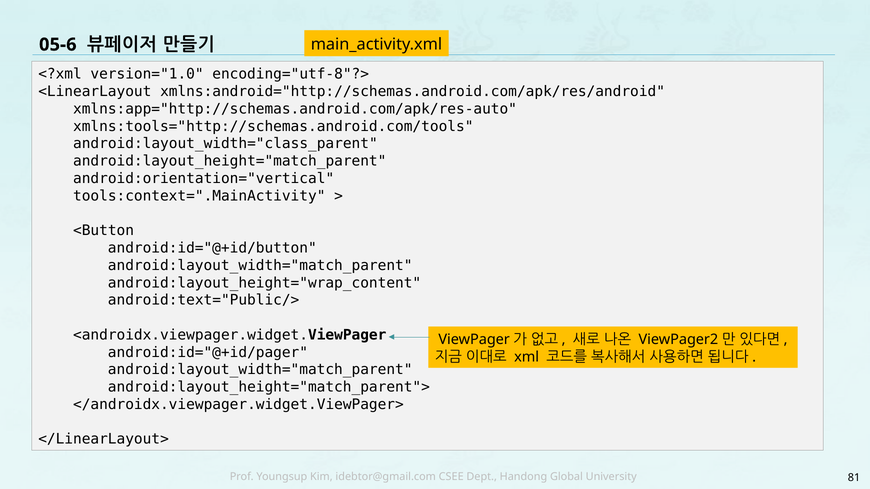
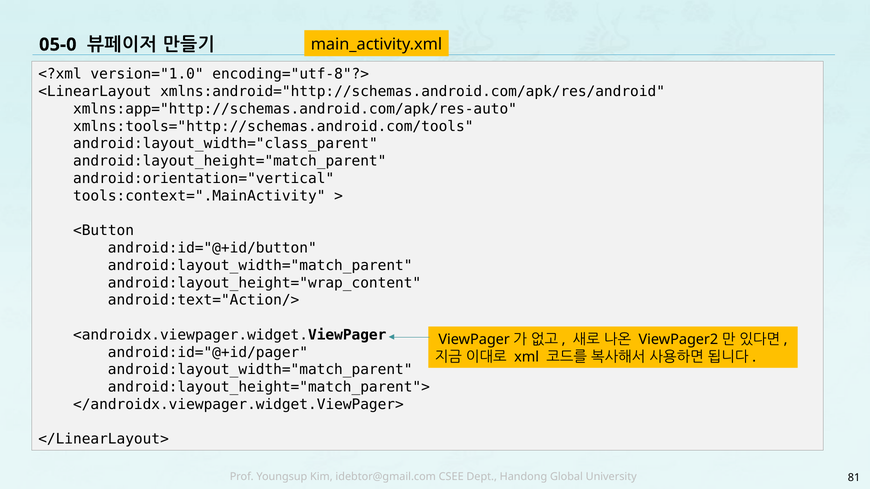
05-6: 05-6 -> 05-0 (58, 45)
android:text="Public/>: android:text="Public/> -> android:text="Action/> (204, 300)
